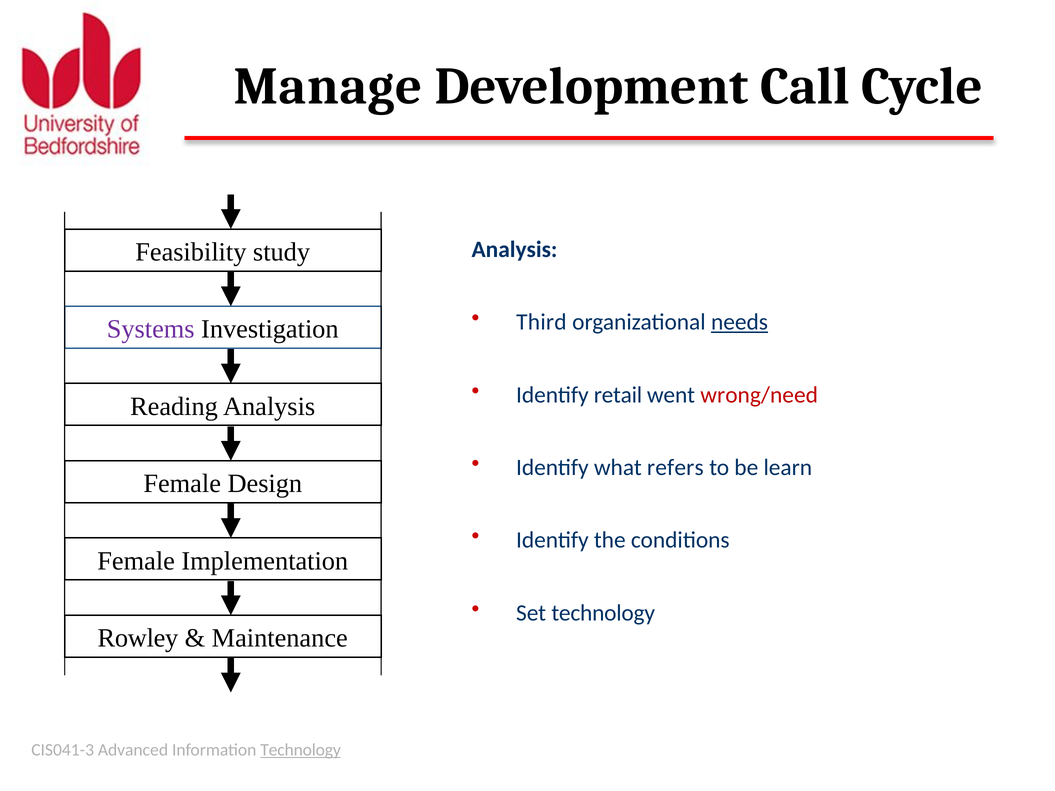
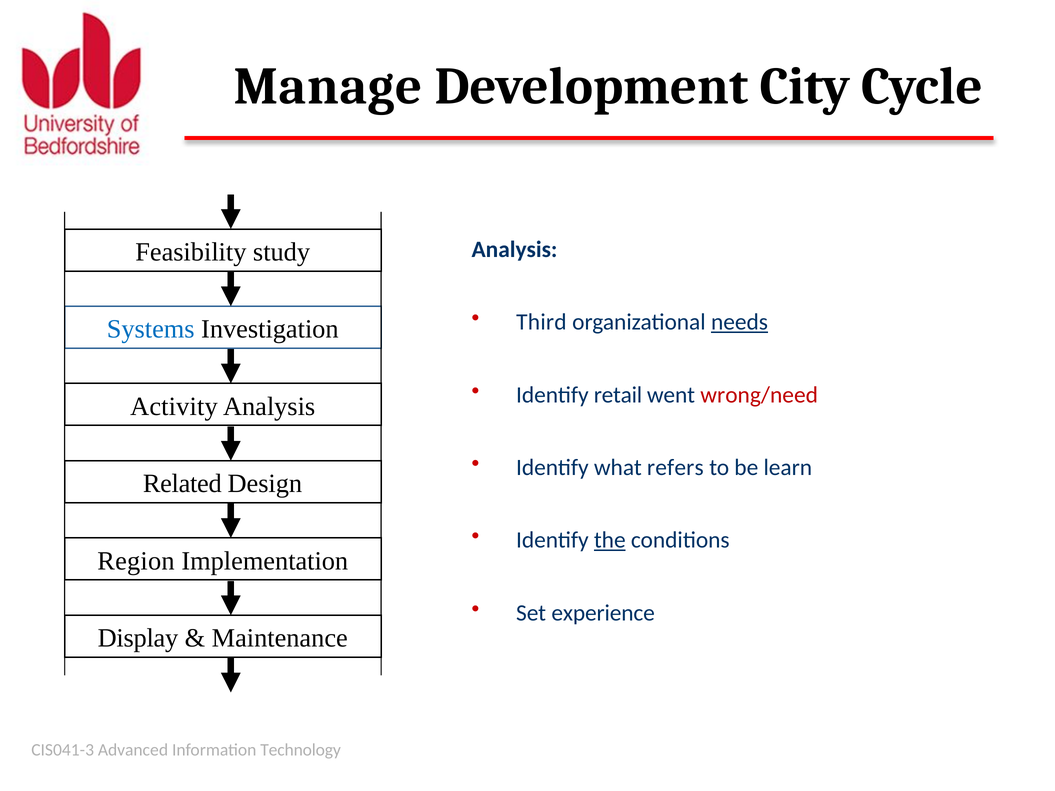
Call: Call -> City (805, 86)
Systems colour: purple -> blue (151, 329)
Reading: Reading -> Activity (174, 406)
Female: Female -> Related (182, 484)
the underline: none -> present (610, 540)
Female: Female -> Region (136, 561)
Set technology: technology -> experience (603, 613)
Rowley: Rowley -> Display (138, 638)
Technology underline: present -> none (301, 750)
